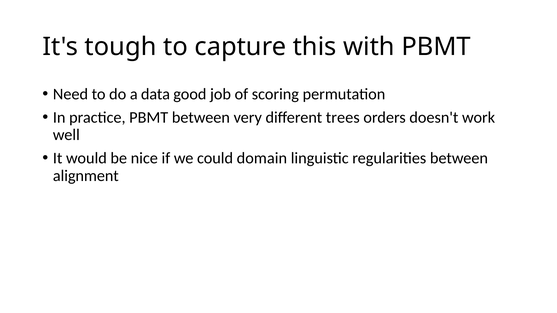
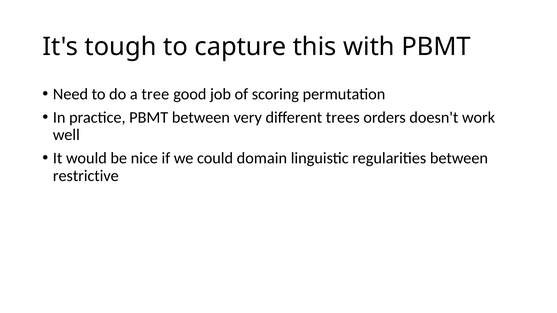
data: data -> tree (155, 94)
alignment: alignment -> restrictive (86, 176)
